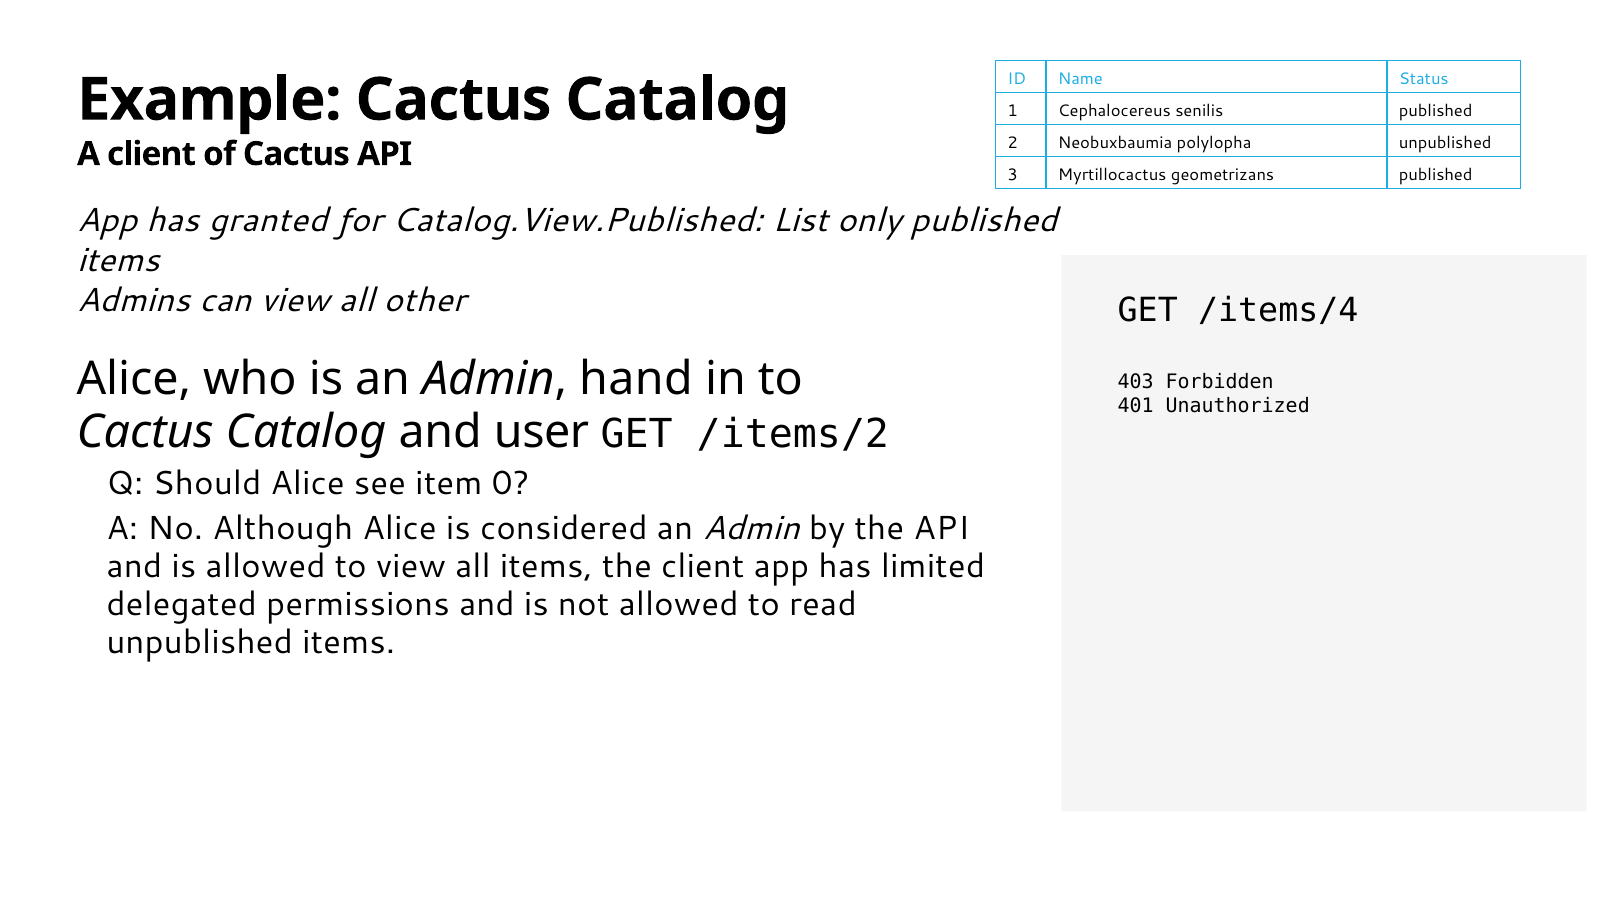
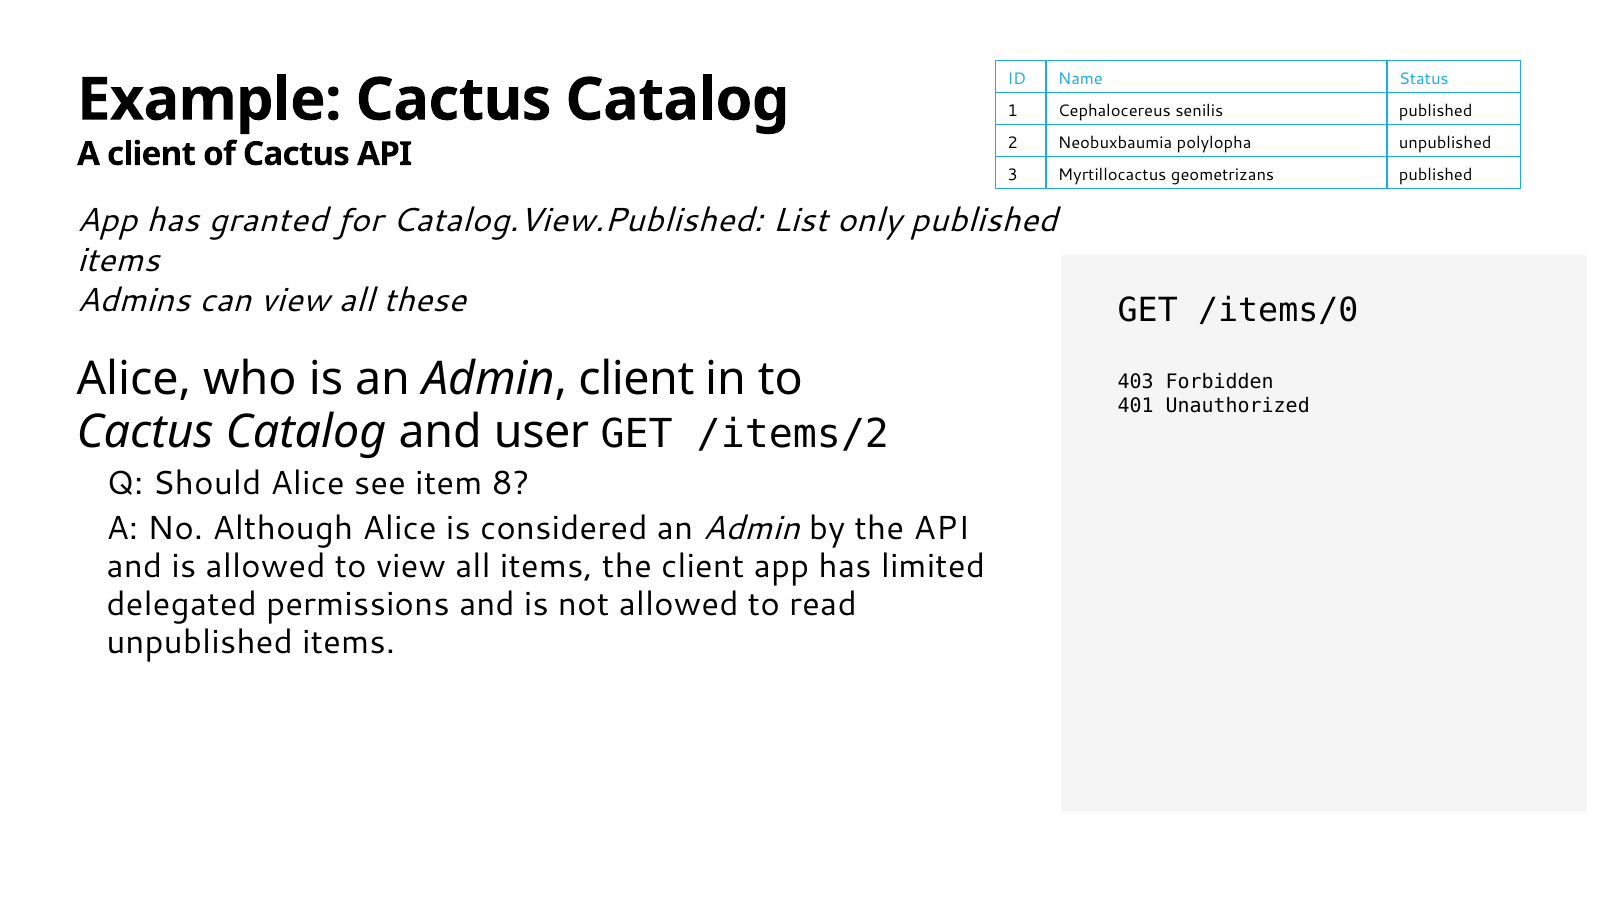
other: other -> these (425, 301)
/items/4: /items/4 -> /items/0 (1278, 311)
Admin hand: hand -> client (636, 379)
0: 0 -> 8 (511, 484)
